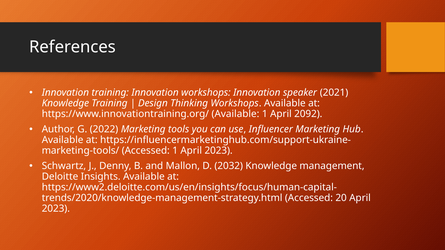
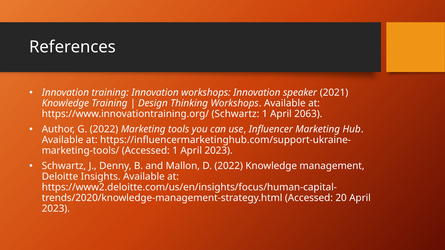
https://www.innovationtraining.org/ Available: Available -> Schwartz (235, 114)
2092: 2092 -> 2063 (308, 114)
D 2032: 2032 -> 2022 (229, 166)
